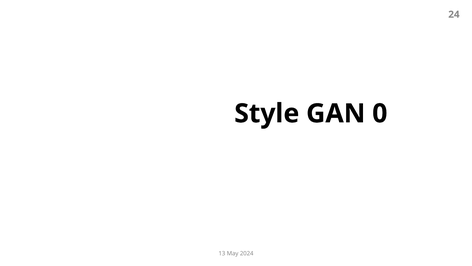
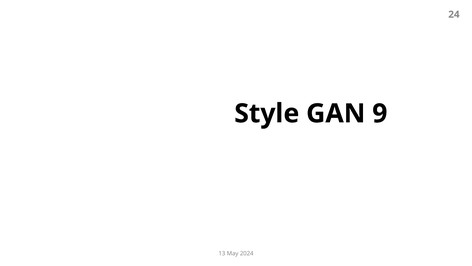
0: 0 -> 9 (380, 113)
